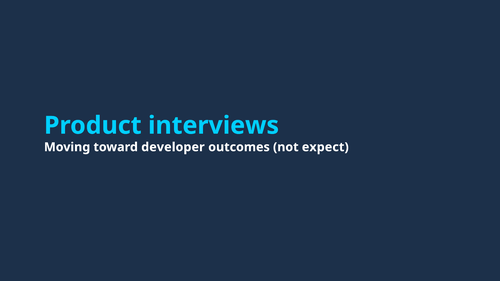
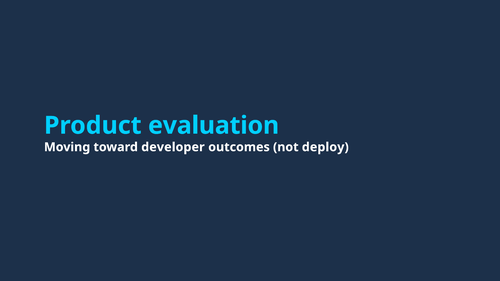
interviews: interviews -> evaluation (214, 126)
expect: expect -> deploy (325, 147)
